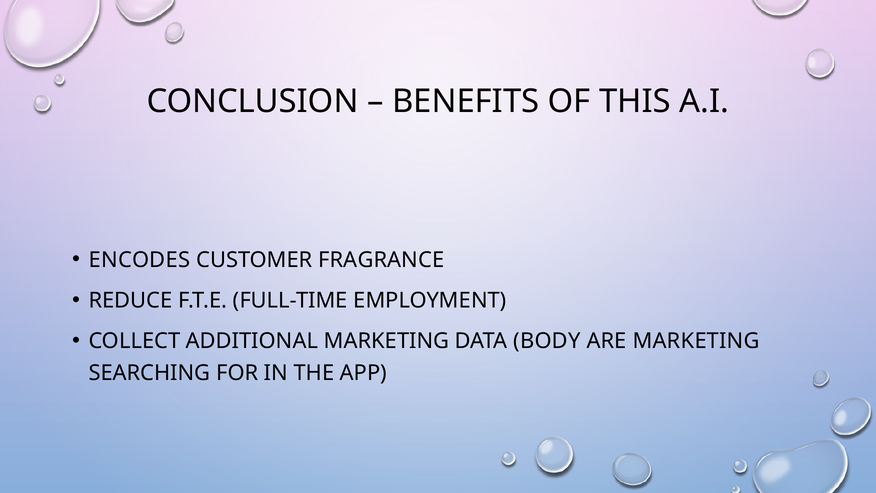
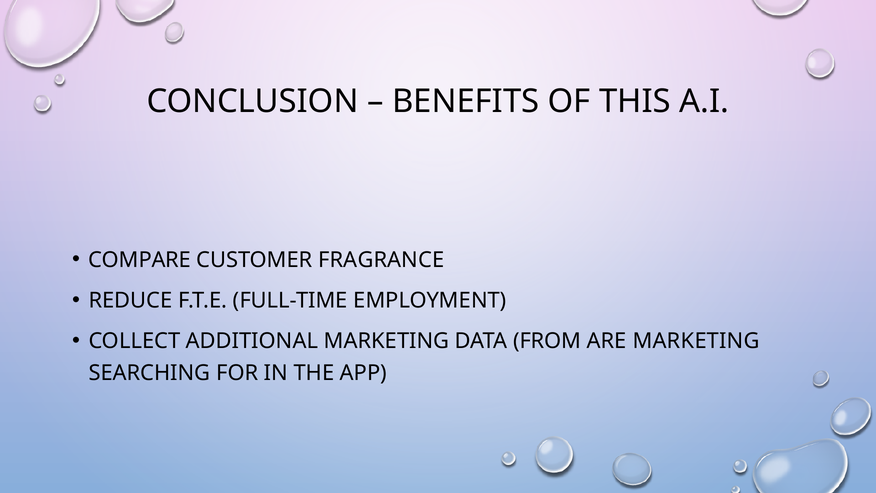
ENCODES: ENCODES -> COMPARE (140, 260)
BODY: BODY -> FROM (547, 341)
